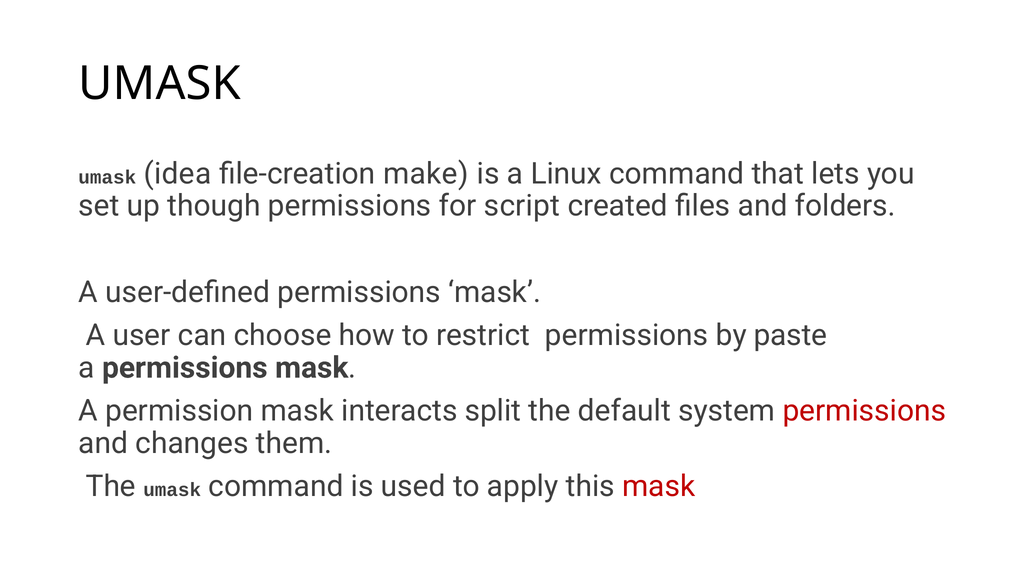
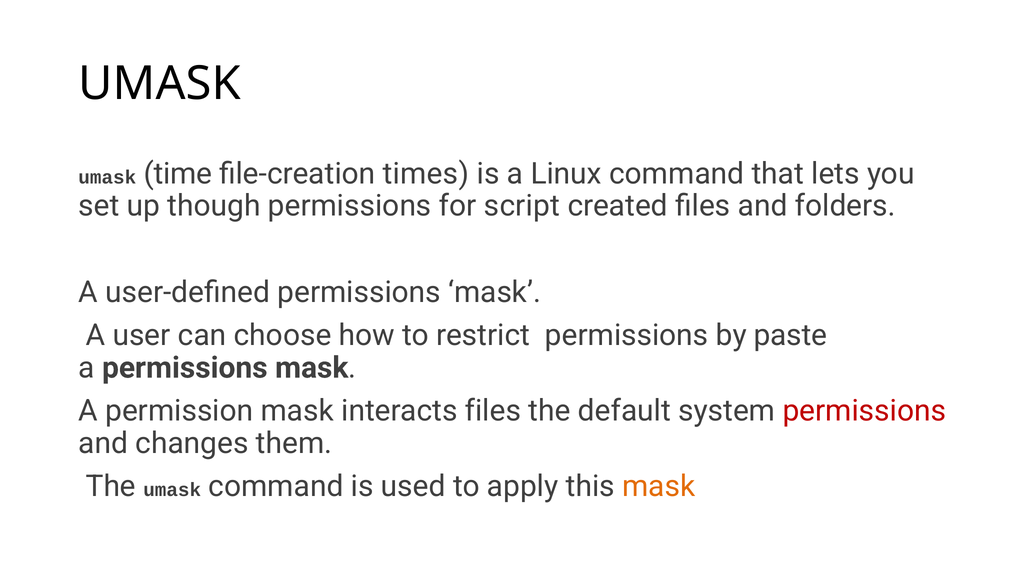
idea: idea -> time (178, 174)
make: make -> times (426, 174)
interacts split: split -> files (493, 411)
mask colour: red -> orange (659, 486)
